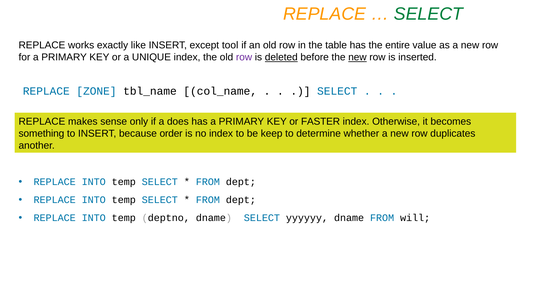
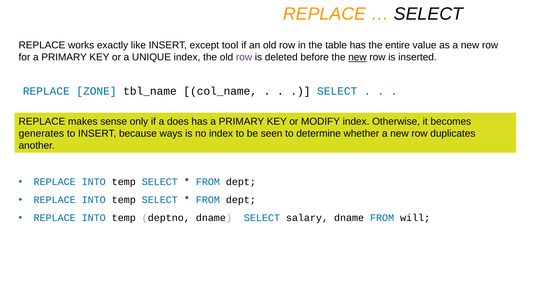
SELECT colour: green -> black (428, 14)
deleted underline: present -> none (281, 57)
FASTER: FASTER -> MODIFY (320, 122)
something: something -> generates (41, 134)
order: order -> ways (171, 134)
keep: keep -> seen (272, 134)
yyyyyy: yyyyyy -> salary (307, 218)
